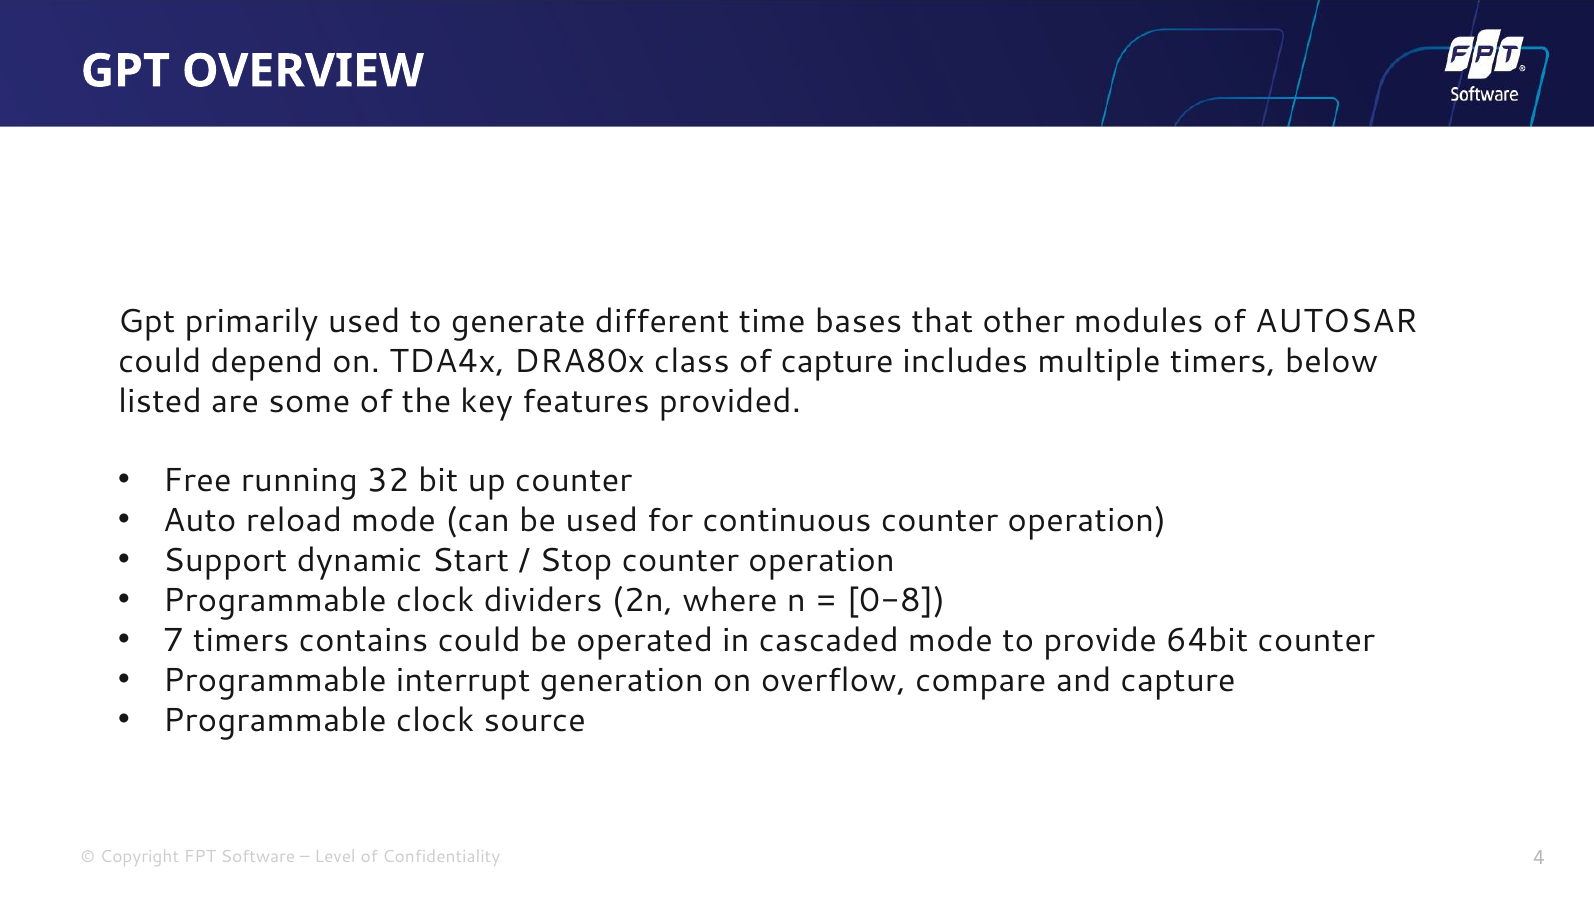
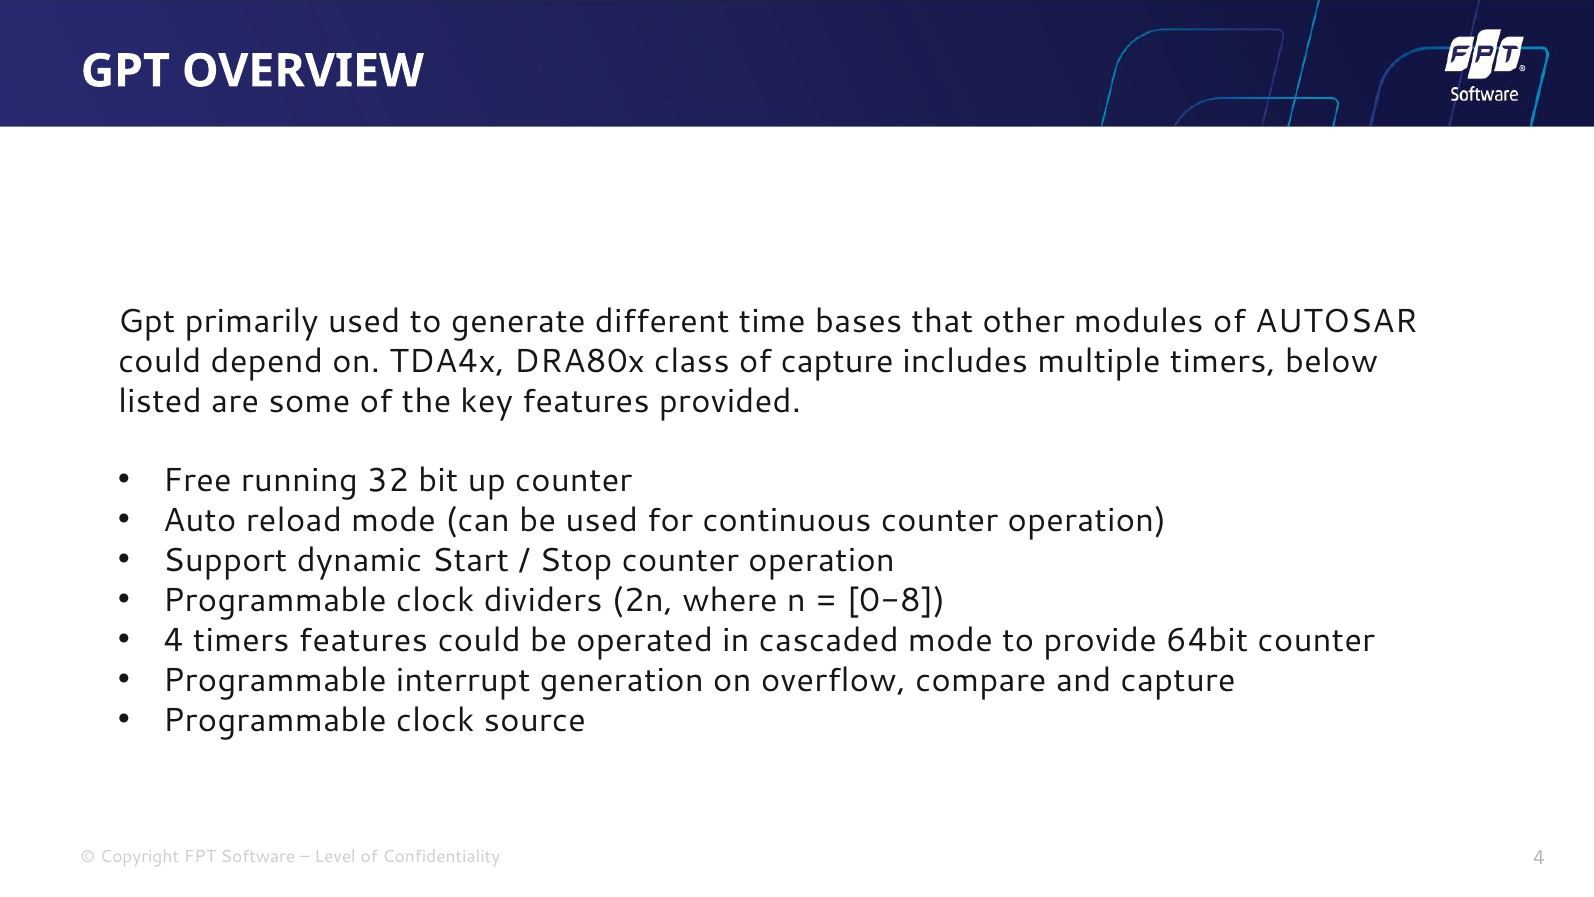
7: 7 -> 4 (173, 640)
timers contains: contains -> features (363, 640)
